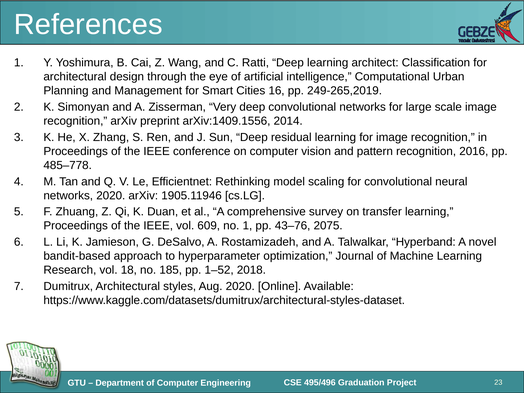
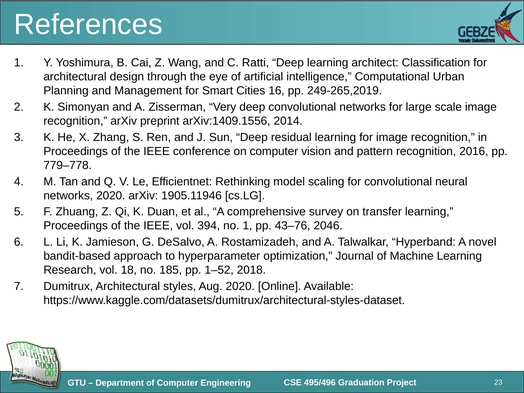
485–778: 485–778 -> 779–778 (68, 165)
609: 609 -> 394 (209, 226)
2075: 2075 -> 2046 (328, 226)
